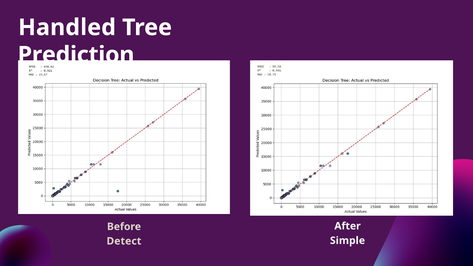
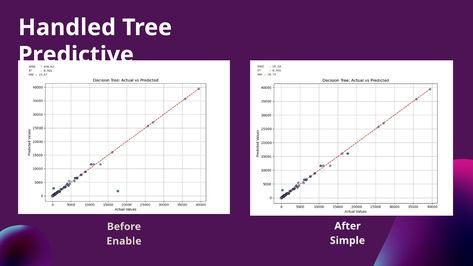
Prediction: Prediction -> Predictive (76, 55)
Detect: Detect -> Enable (124, 241)
